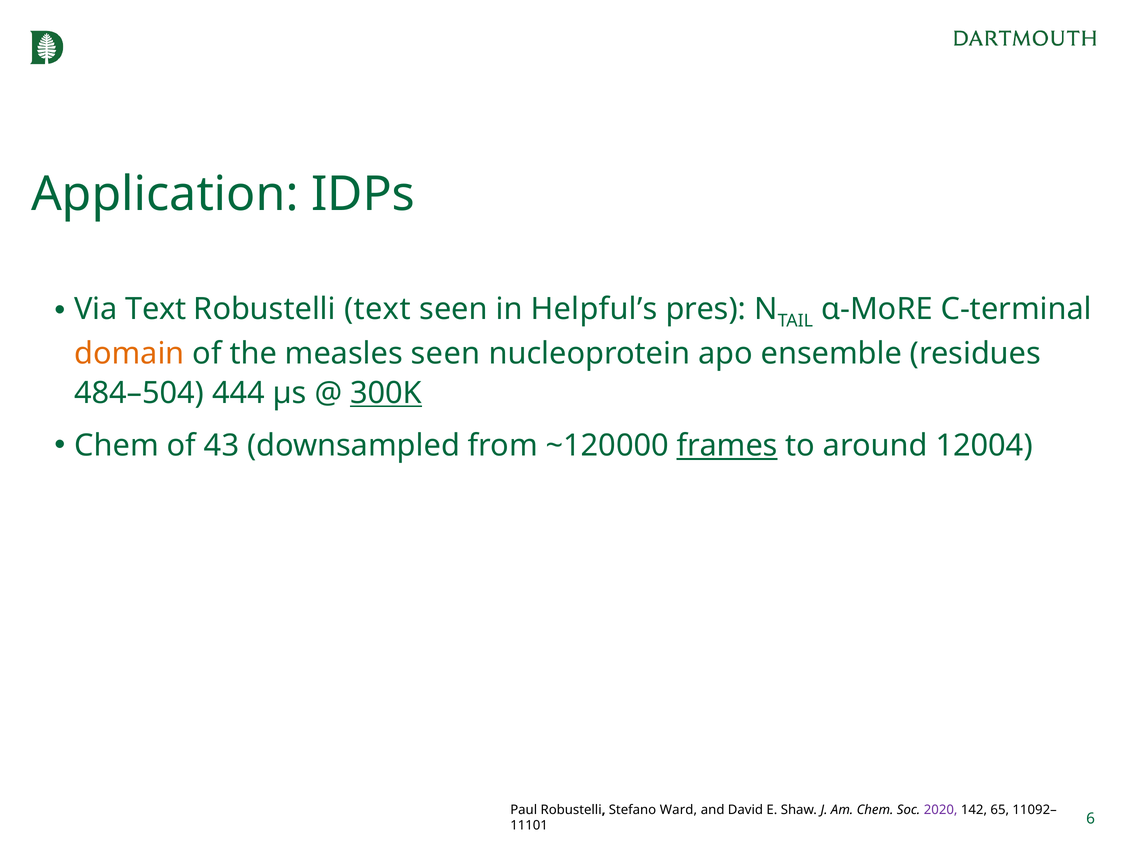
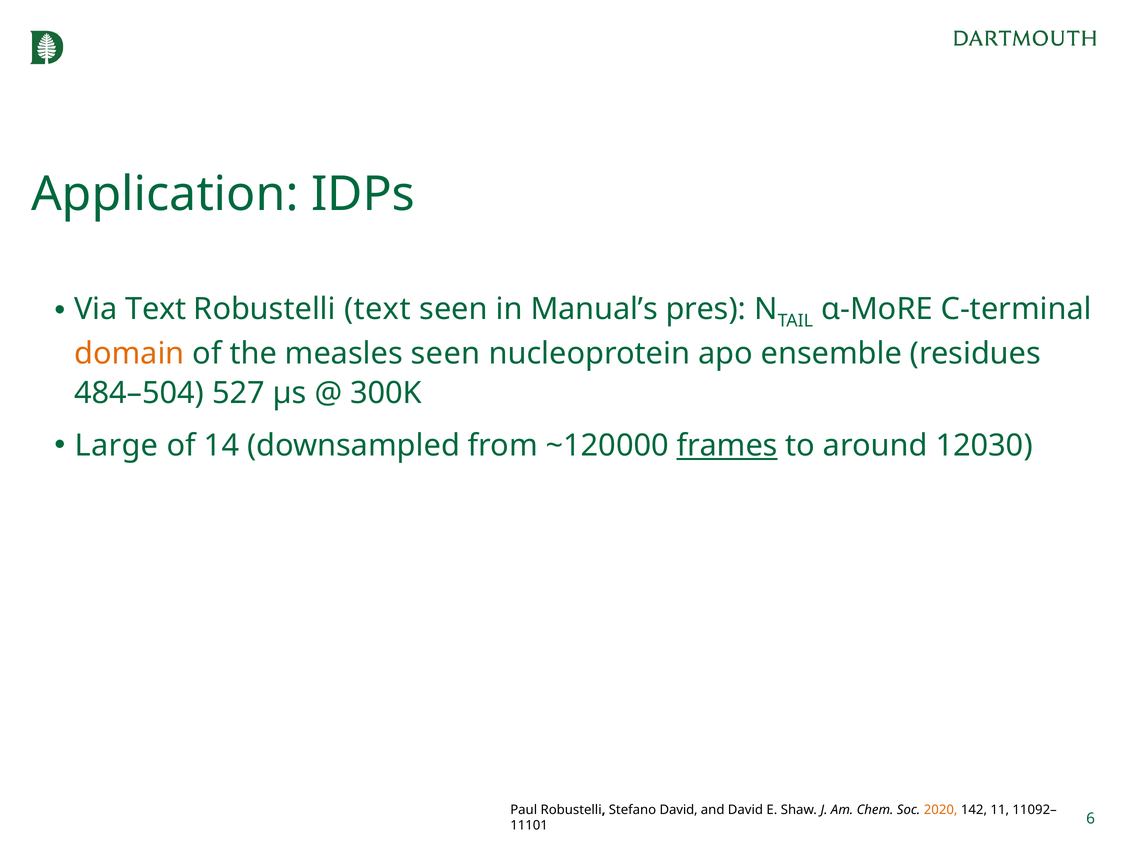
Helpful’s: Helpful’s -> Manual’s (594, 309)
444: 444 -> 527 (238, 393)
300K underline: present -> none (386, 393)
Chem: Chem -> Large (116, 446)
43: 43 -> 14 (222, 446)
12004: 12004 -> 12030 (984, 446)
Stefano Ward: Ward -> David (679, 810)
2020 colour: purple -> orange (941, 810)
65: 65 -> 11 (1000, 810)
